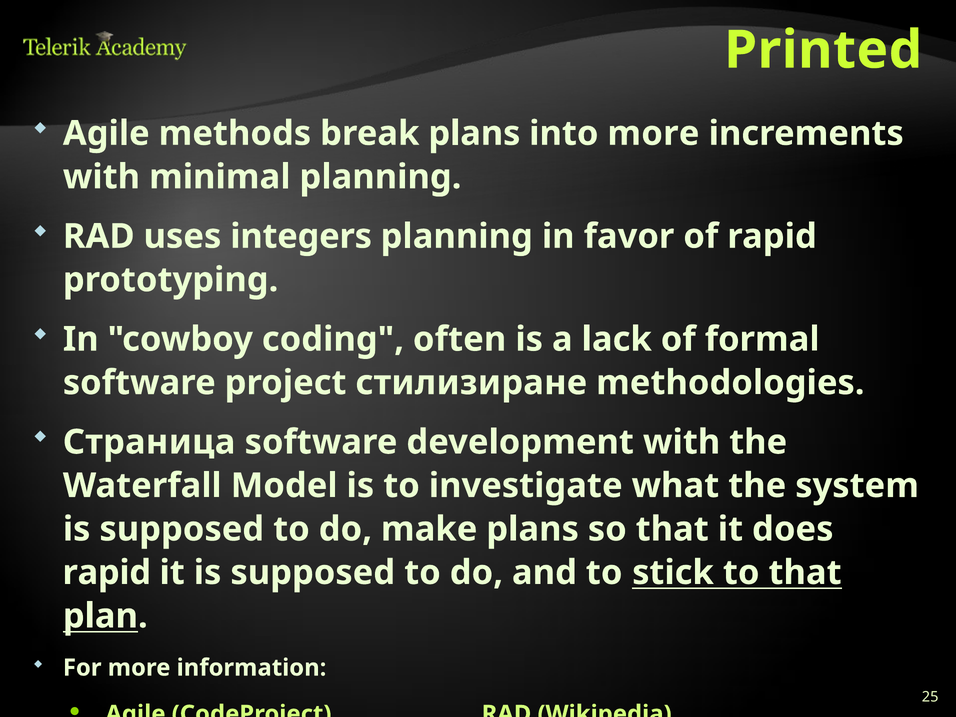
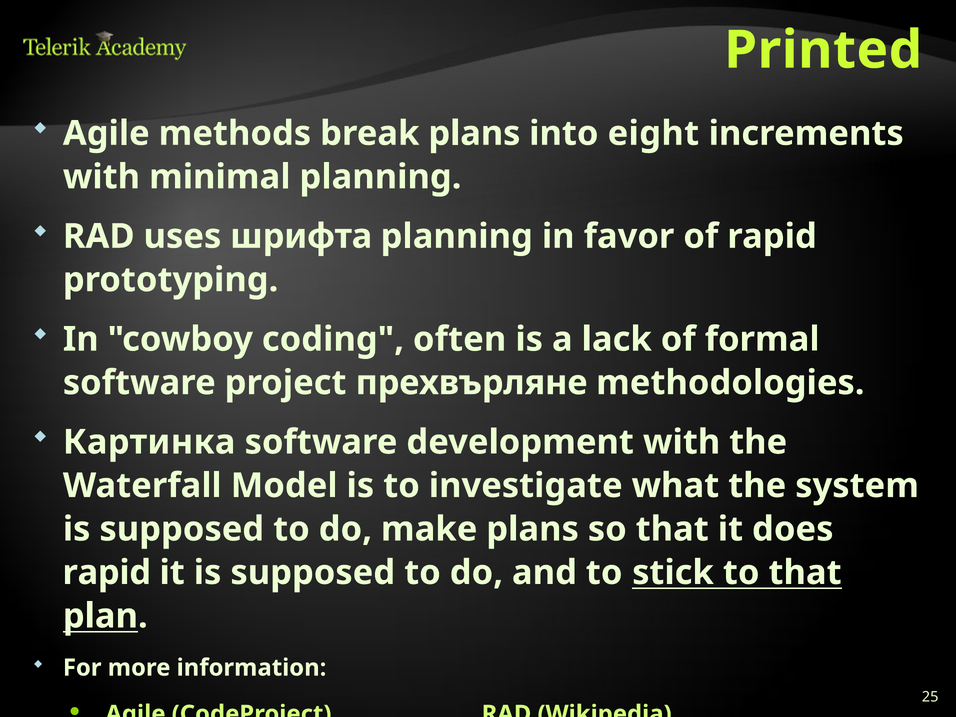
into more: more -> eight (653, 133)
integers: integers -> шрифта (301, 236)
стилизиране: стилизиране -> прехвърляне (471, 383)
Страница: Страница -> Картинка (149, 442)
